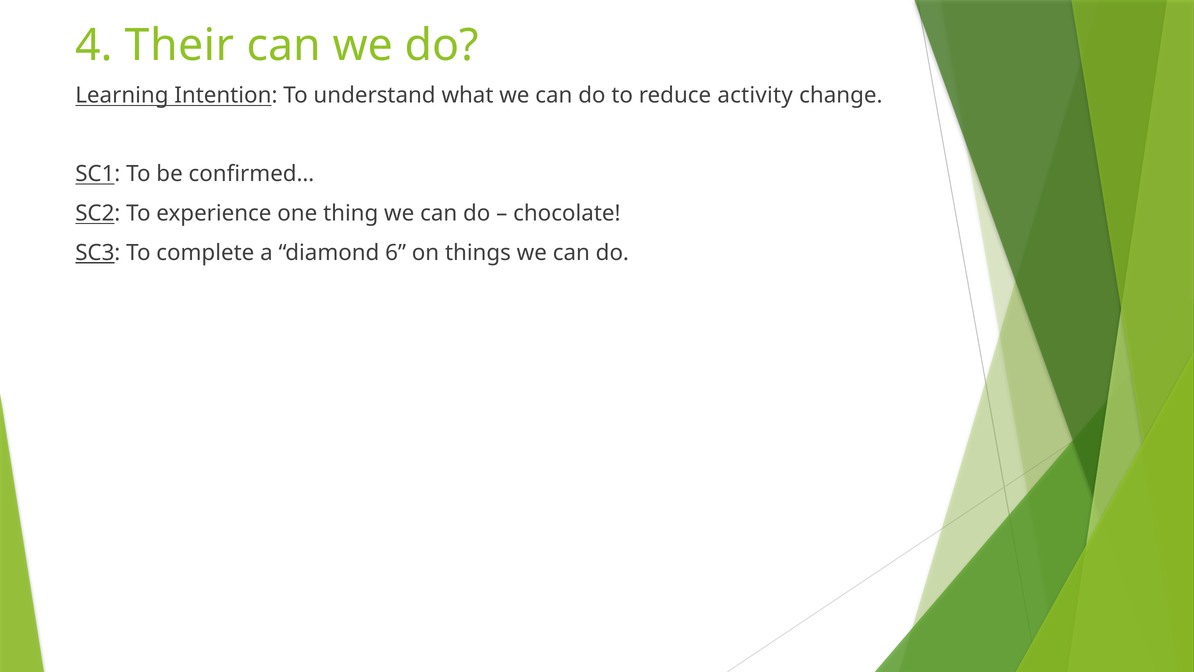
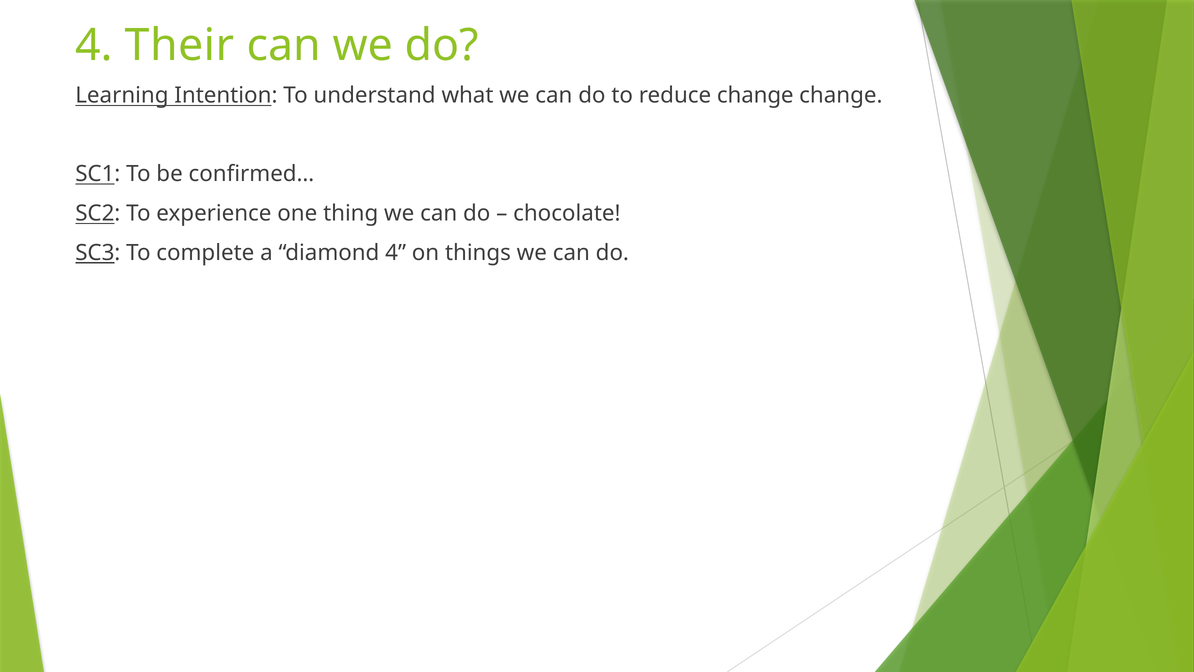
reduce activity: activity -> change (755, 95)
diamond 6: 6 -> 4 (396, 252)
